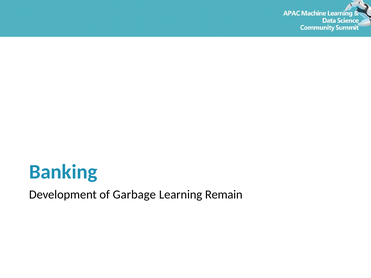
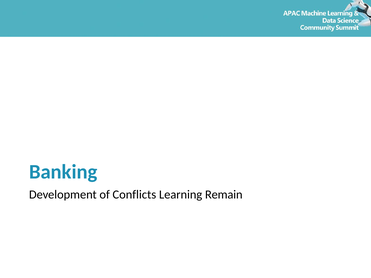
Garbage: Garbage -> Conflicts (134, 195)
